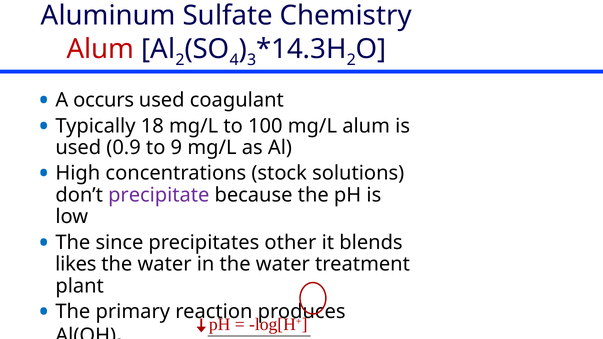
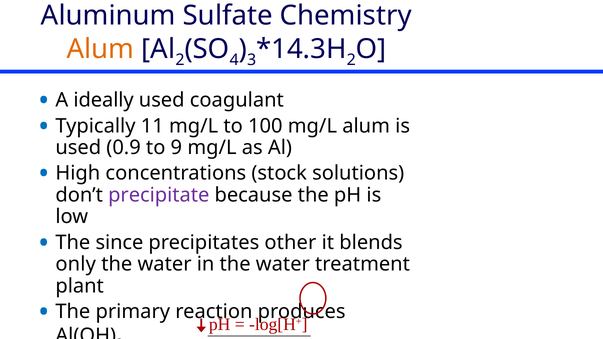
Alum colour: red -> orange (100, 49)
occurs: occurs -> ideally (104, 100)
18: 18 -> 11 (152, 126)
likes: likes -> only (76, 264)
